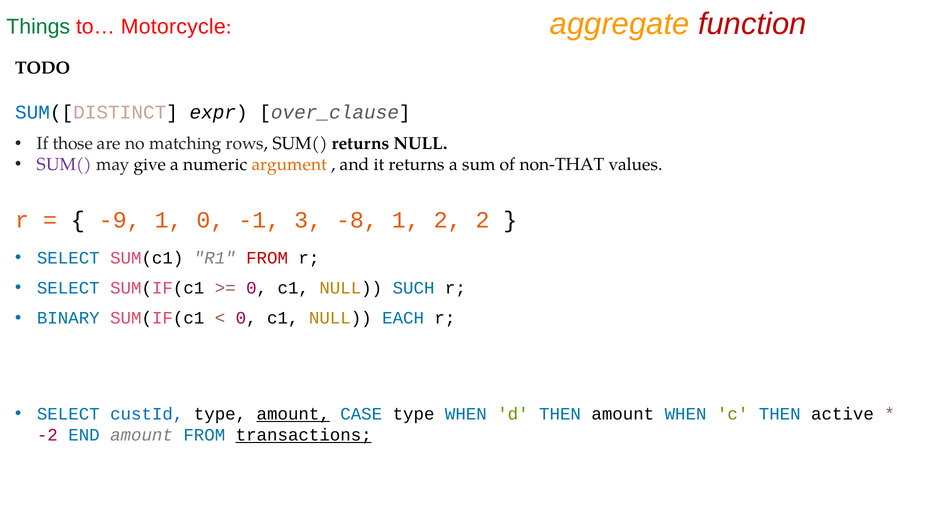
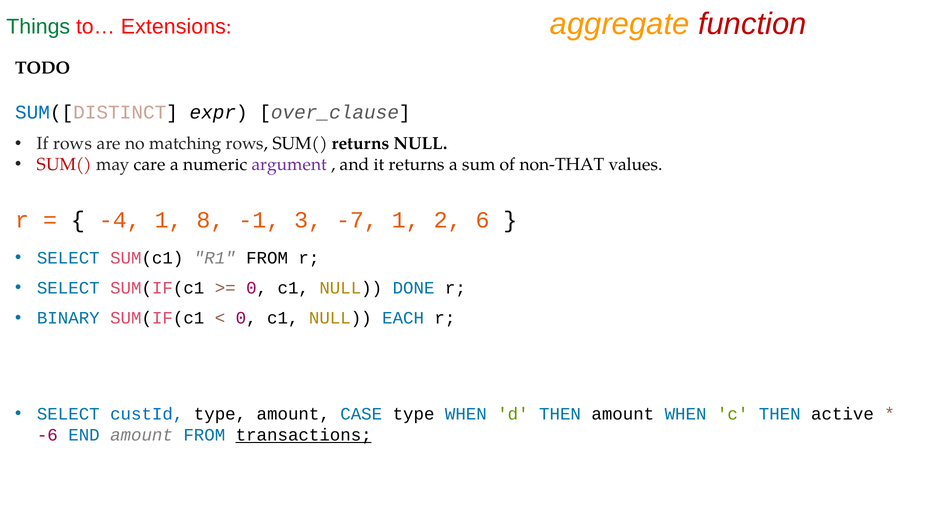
Motorcycle: Motorcycle -> Extensions (173, 27)
If those: those -> rows (73, 144)
SUM( colour: purple -> red (64, 165)
give: give -> care (150, 165)
argument colour: orange -> purple (289, 165)
-9: -9 -> -4 (120, 220)
1 0: 0 -> 8 (210, 220)
-8: -8 -> -7 (357, 220)
2 2: 2 -> 6 (483, 220)
FROM colour: red -> black (267, 258)
SUCH: SUCH -> DONE (414, 288)
amount underline: present -> none (293, 414)
-2: -2 -> -6 (47, 435)
